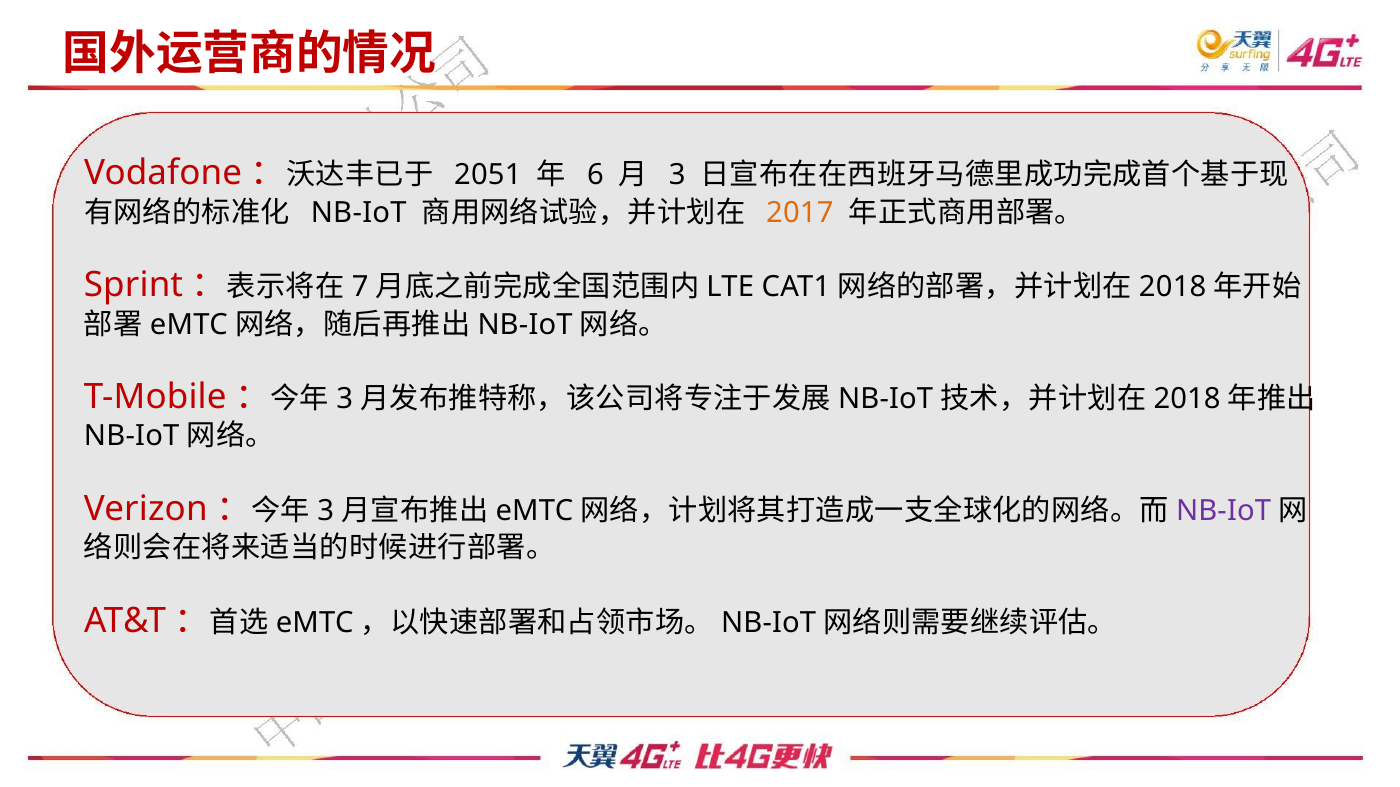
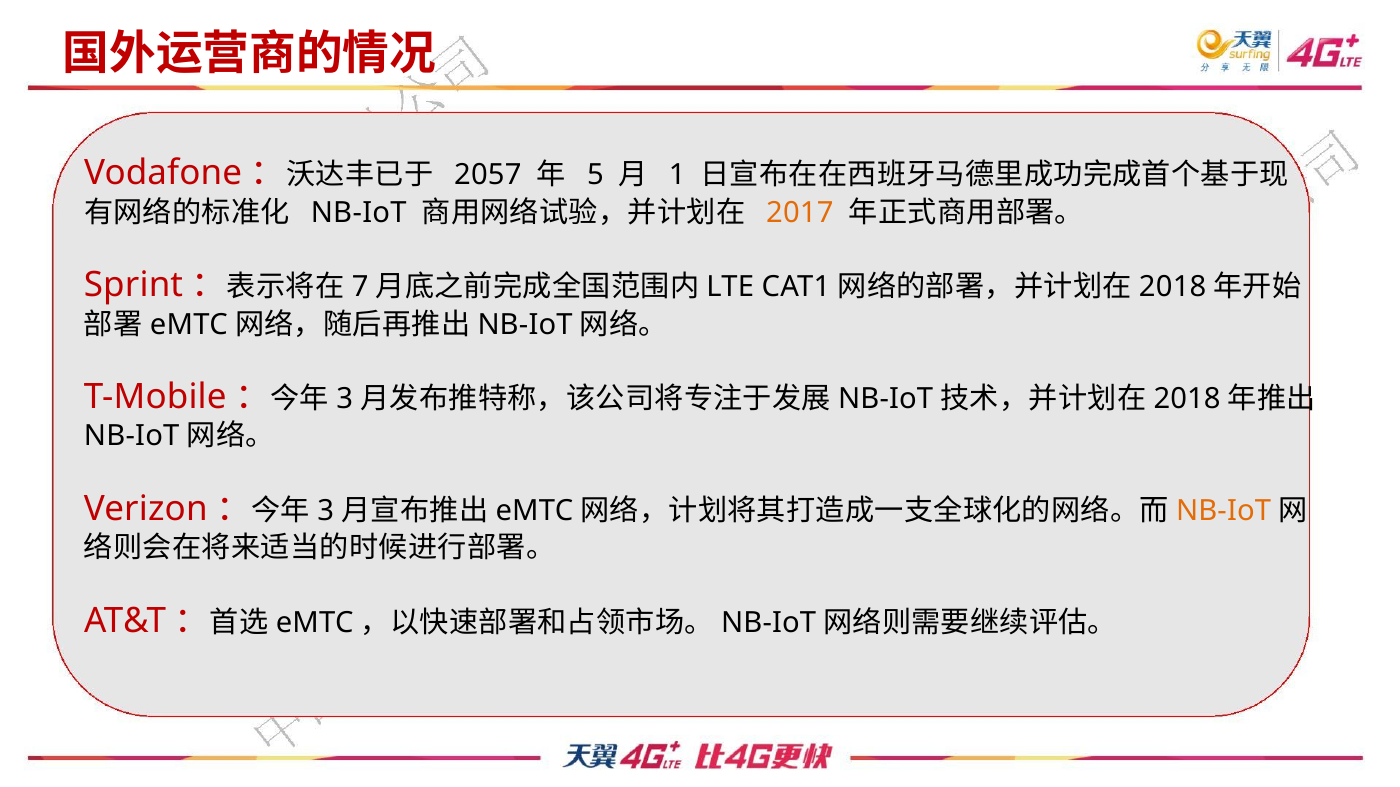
2051: 2051 -> 2057 (488, 175)
6: 6 -> 5 (595, 175)
3: 3 -> 1 (677, 175)
NB-IoT colour: purple -> orange (1224, 511)
